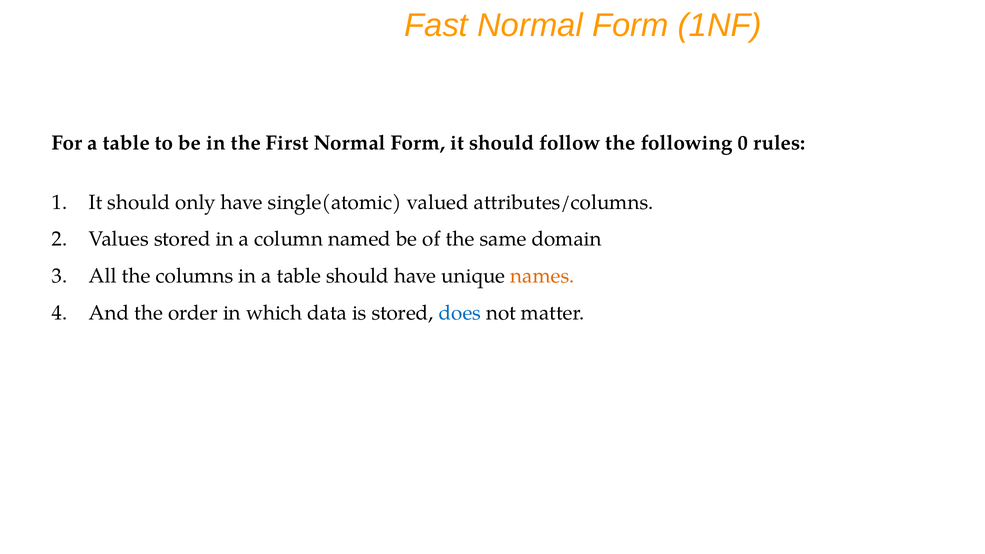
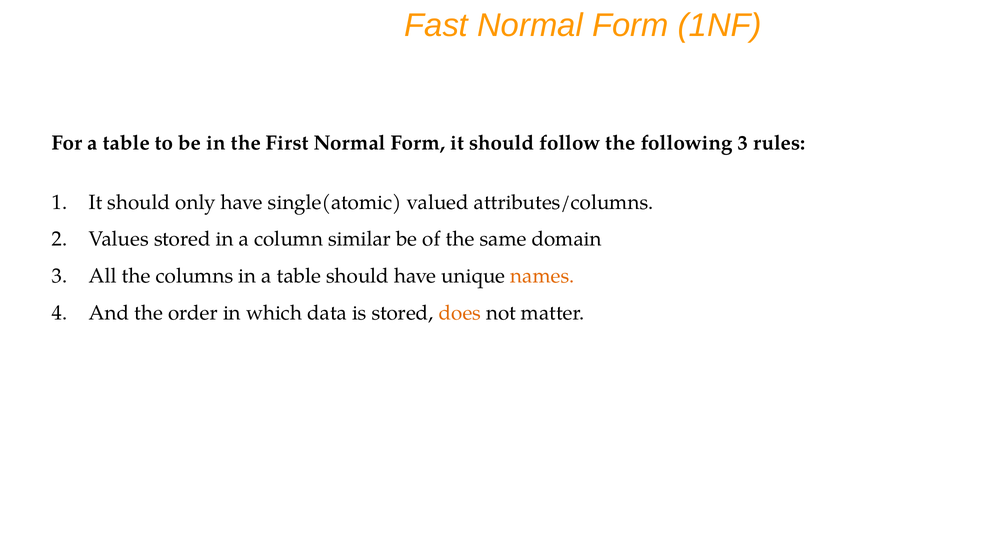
following 0: 0 -> 3 (743, 143)
named: named -> similar (360, 239)
does colour: blue -> orange (460, 313)
